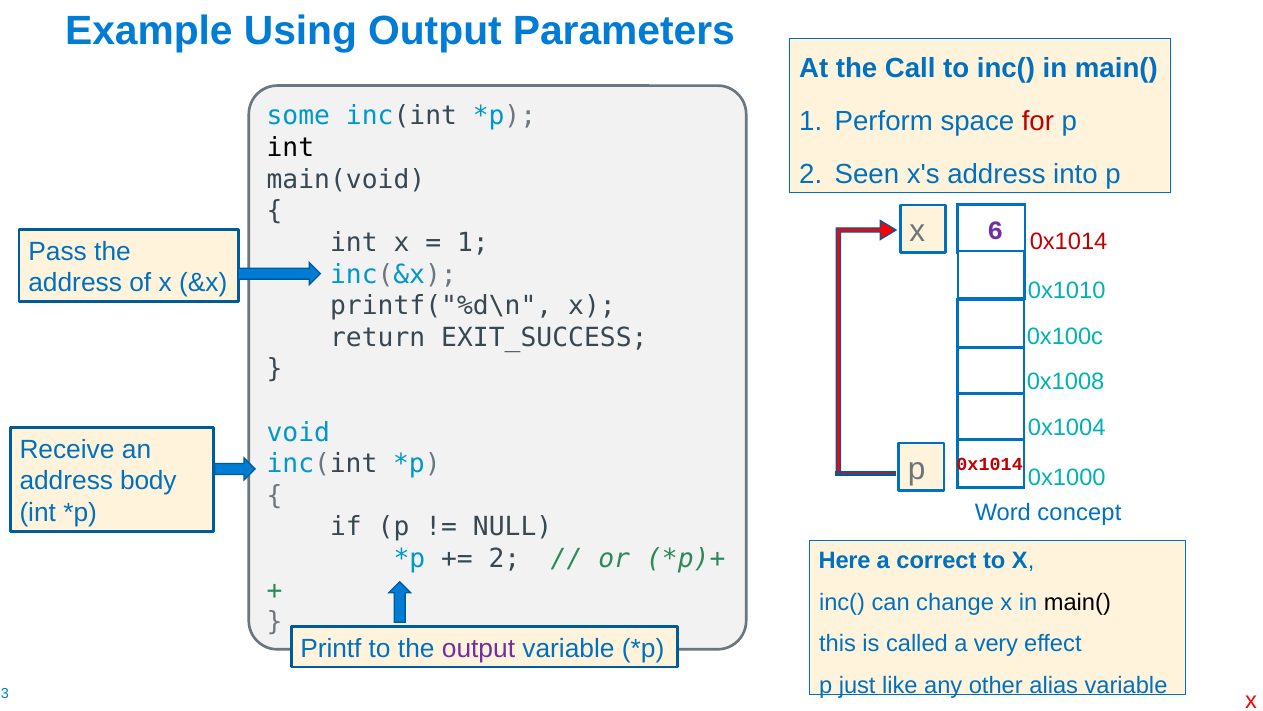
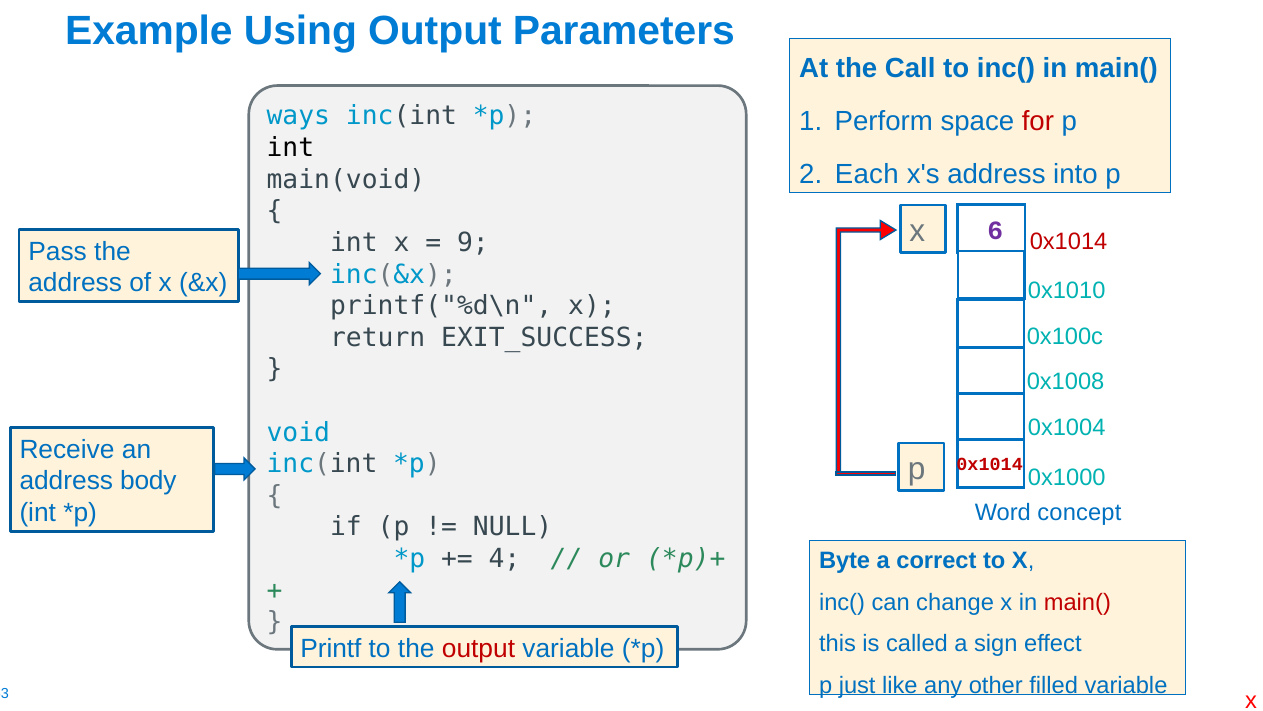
some: some -> ways (298, 116)
Seen: Seen -> Each (867, 174)
1: 1 -> 9 (473, 243)
2: 2 -> 4 (504, 558)
Here: Here -> Byte (845, 560)
main( colour: black -> red (1077, 602)
very: very -> sign (996, 643)
output colour: purple -> red (478, 648)
alias: alias -> filled (1054, 685)
